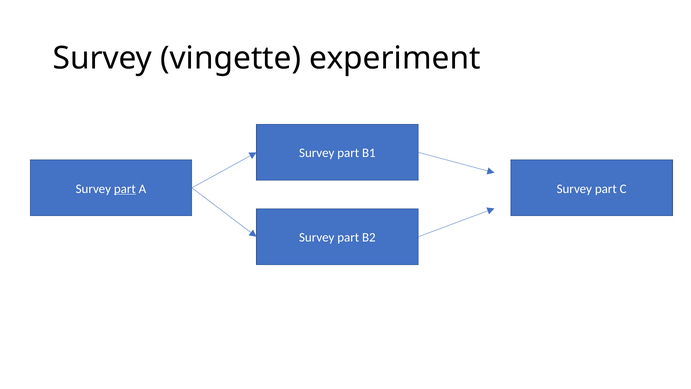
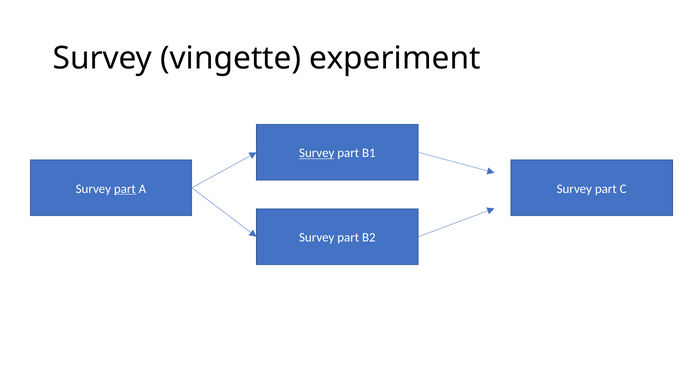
Survey underline: none -> present (317, 153)
